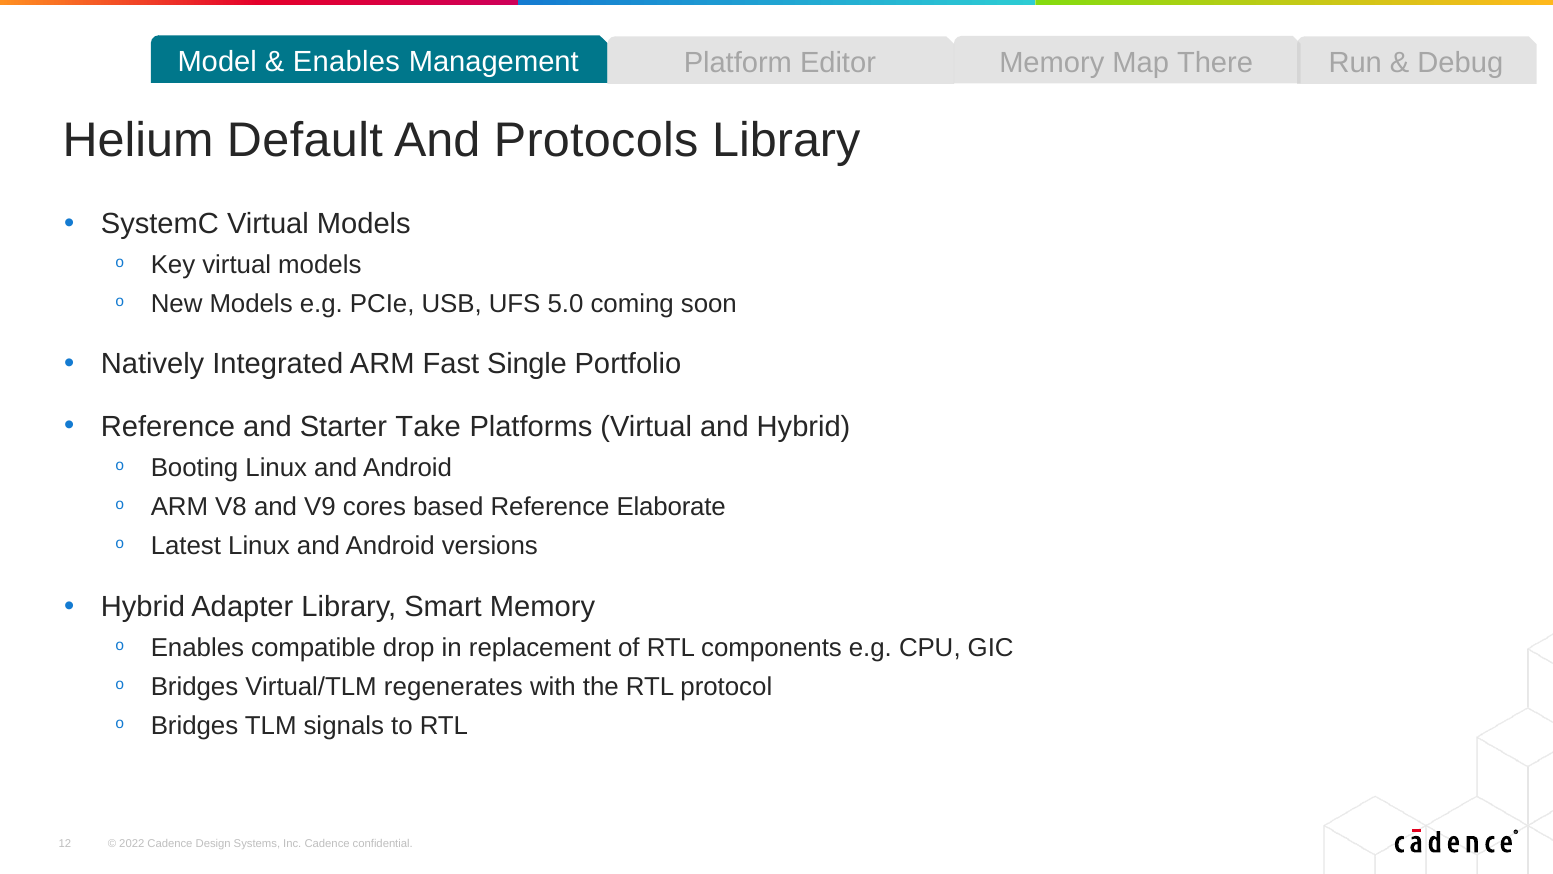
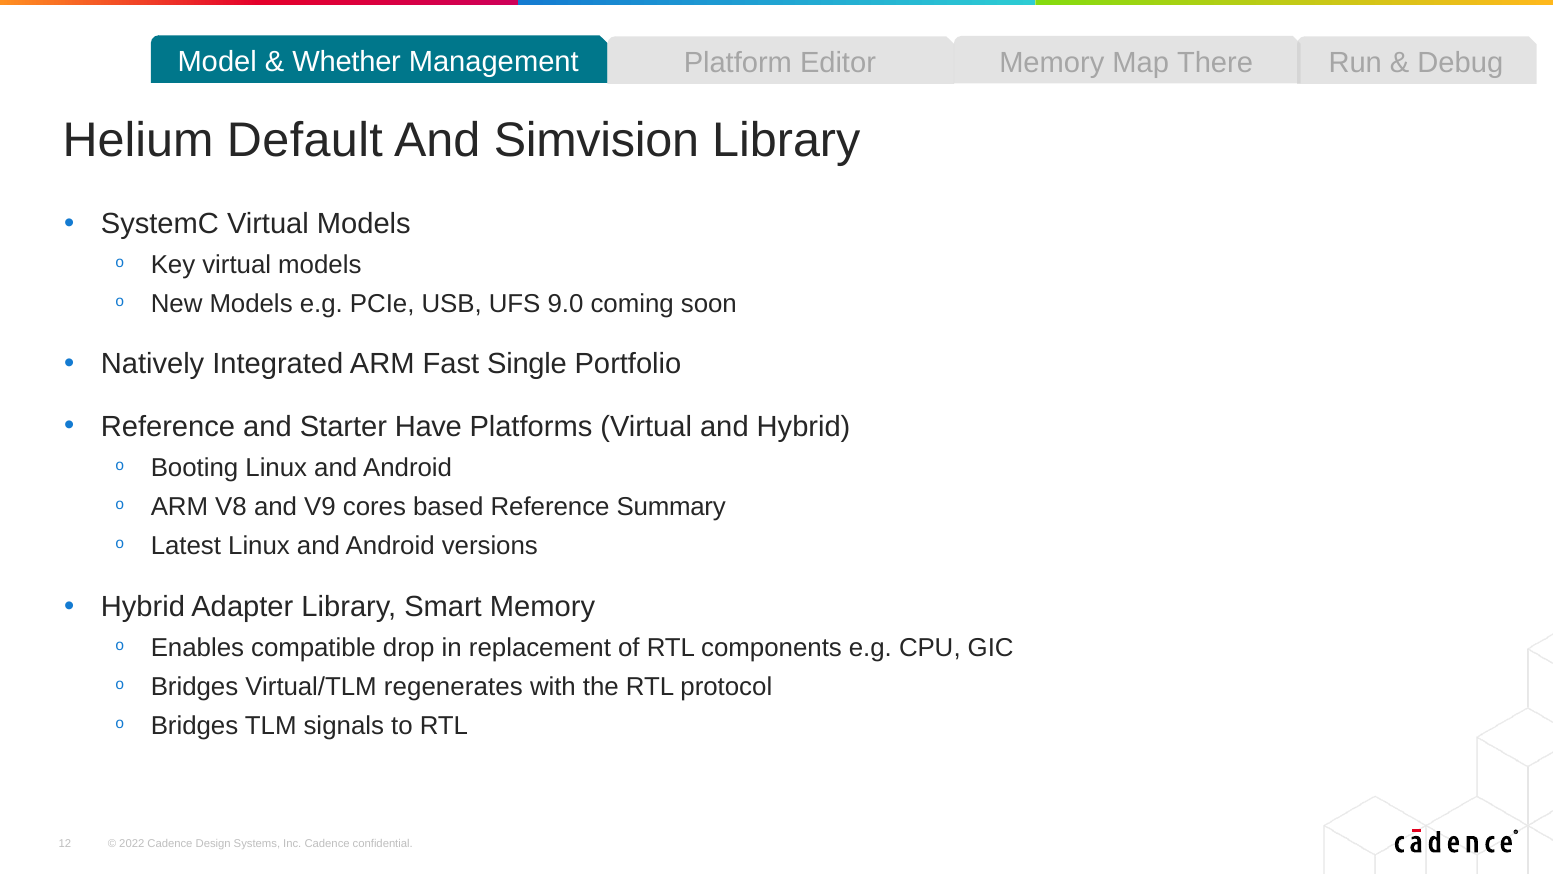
Enables: Enables -> Whether (347, 62)
Protocols: Protocols -> Simvision (596, 140)
5.0: 5.0 -> 9.0 (566, 304)
Take: Take -> Have (428, 426)
Elaborate: Elaborate -> Summary (671, 507)
